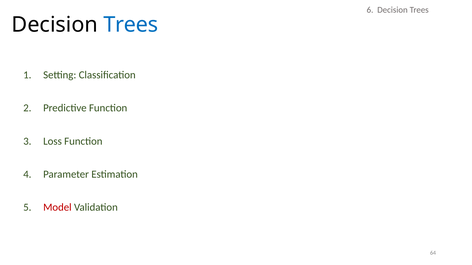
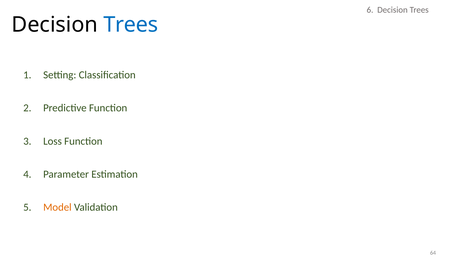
Model colour: red -> orange (57, 208)
